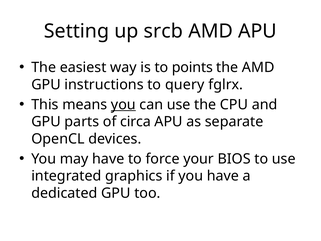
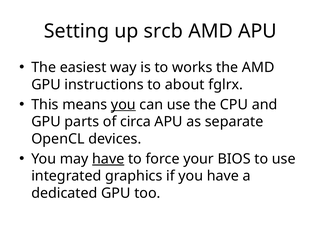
points: points -> works (192, 67)
query: query -> about (185, 84)
have underline: none -> present (108, 159)
